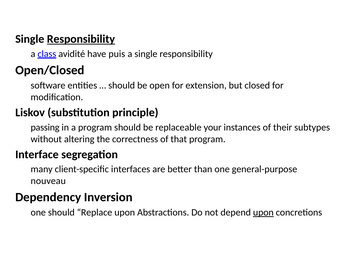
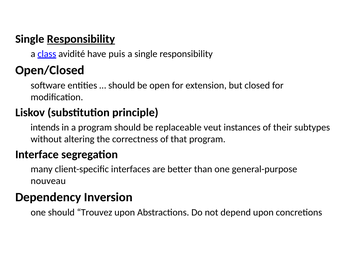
passing: passing -> intends (45, 127)
your: your -> veut (213, 127)
Replace: Replace -> Trouvez (95, 212)
upon underline: present -> none (263, 212)
